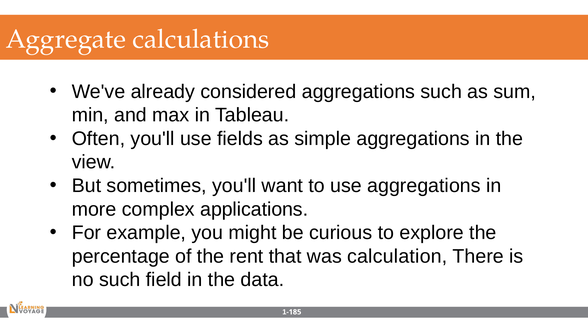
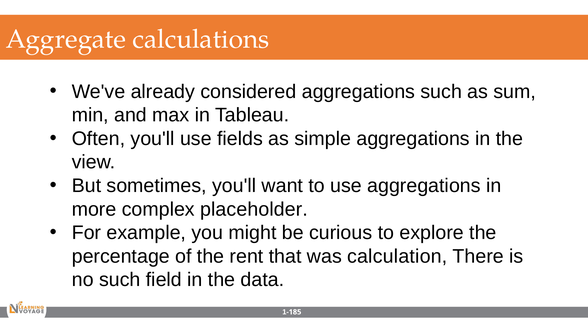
applications: applications -> placeholder (254, 209)
